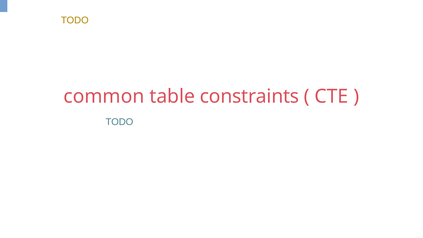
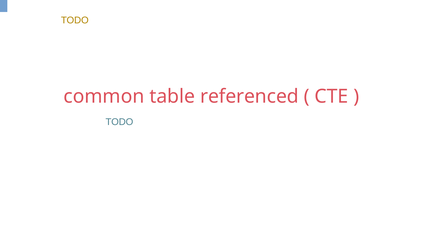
constraints: constraints -> referenced (249, 96)
